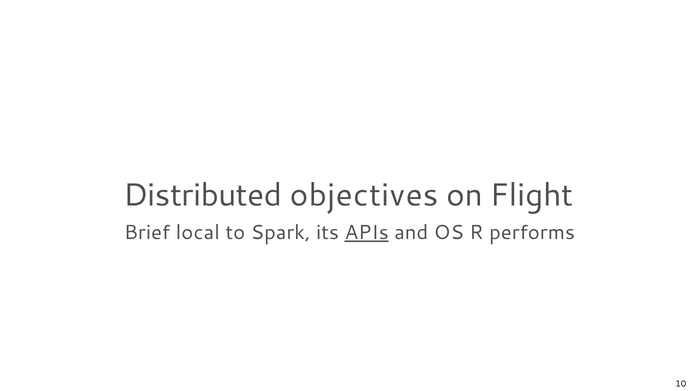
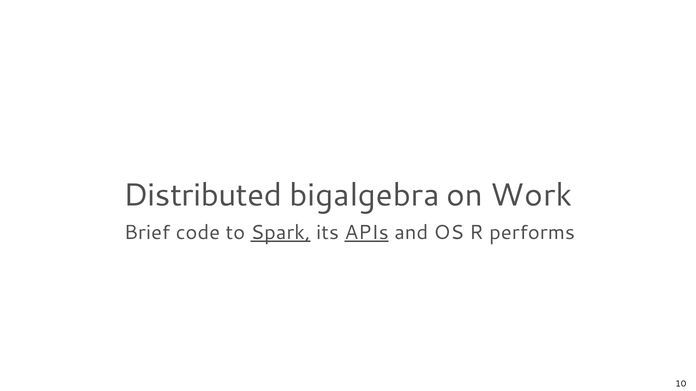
objectives: objectives -> bigalgebra (364, 196)
Flight: Flight -> Work (531, 196)
local: local -> code (198, 233)
Spark underline: none -> present (281, 233)
